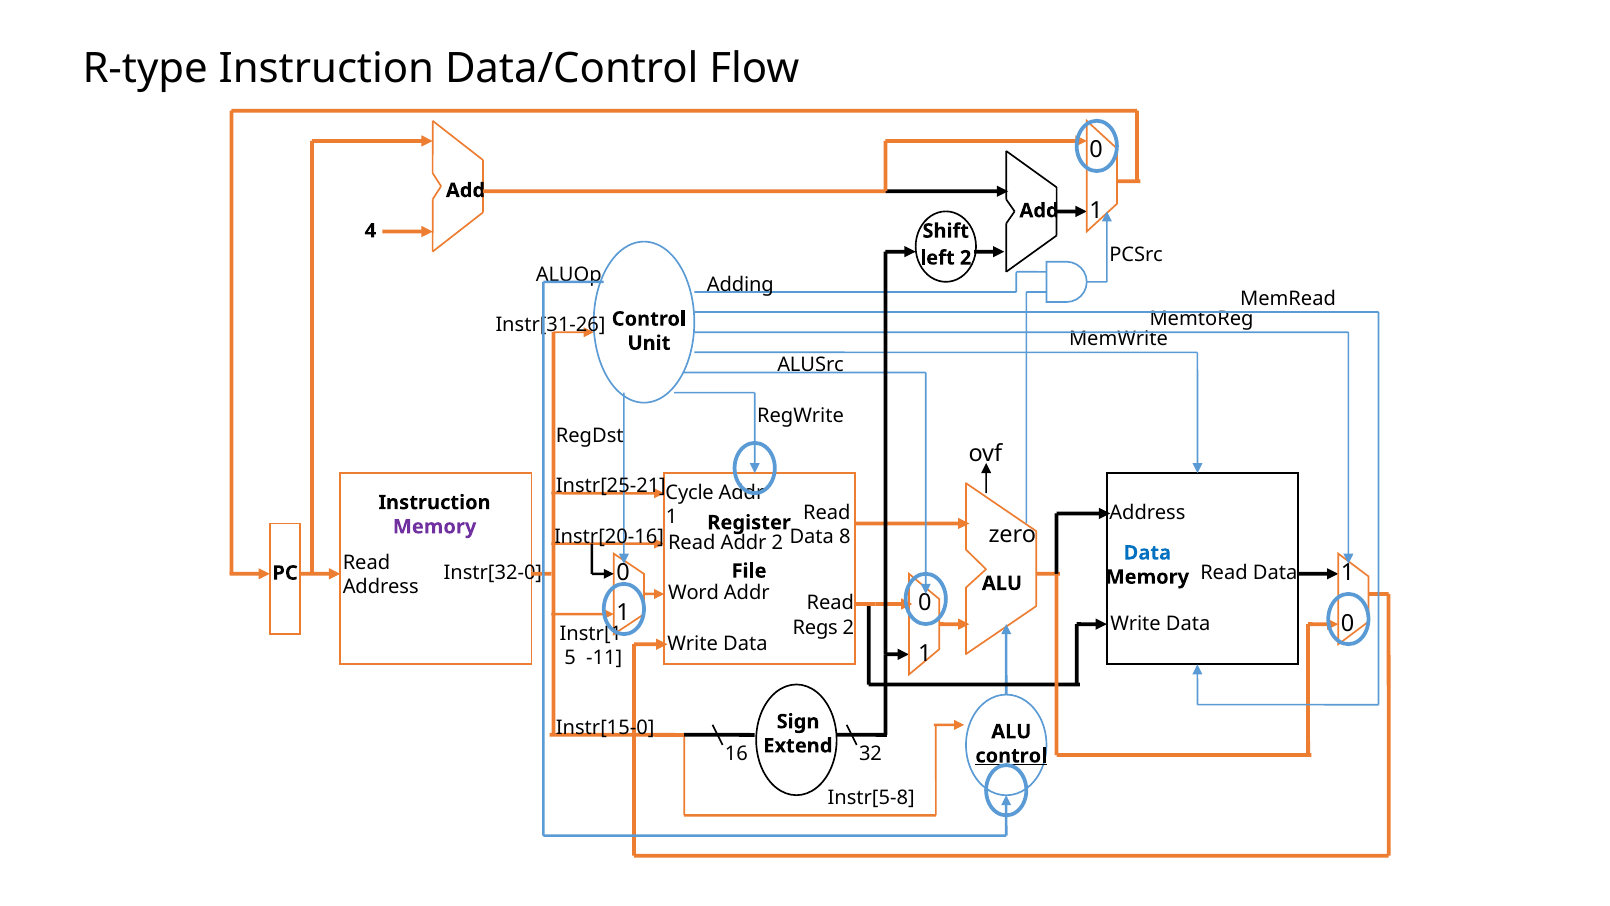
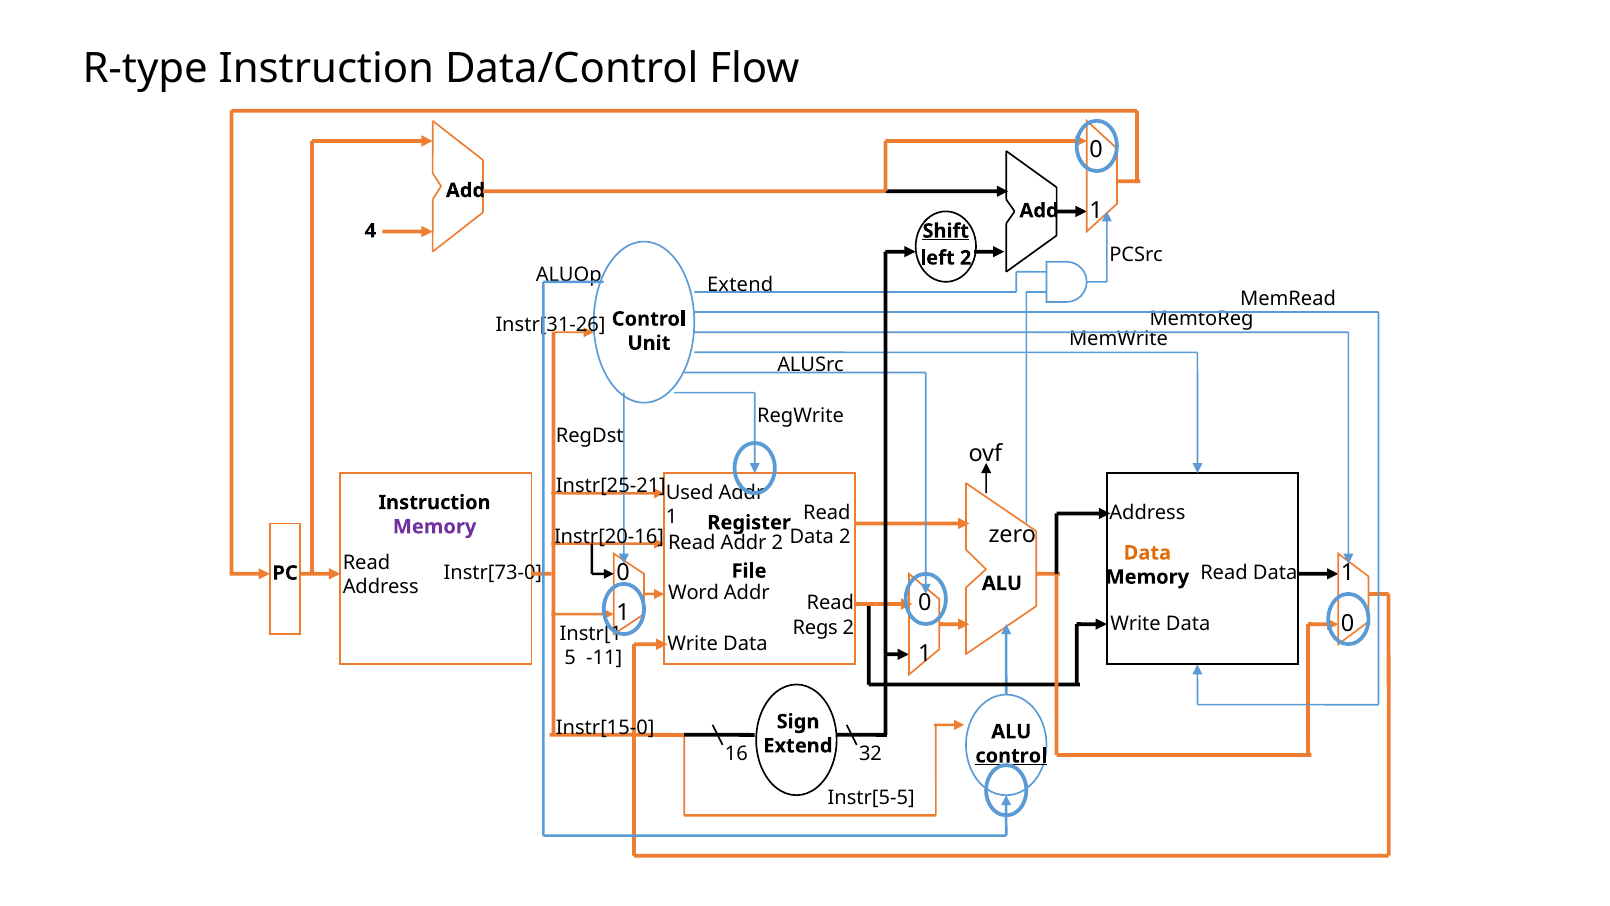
Shift underline: none -> present (946, 231)
Adding: Adding -> Extend (740, 285)
Cycle: Cycle -> Used (690, 492)
Data 8: 8 -> 2 (845, 537)
Data colour: blue -> orange (1147, 553)
Instr[32-0: Instr[32-0 -> Instr[73-0 (493, 573)
Instr[5-8: Instr[5-8 -> Instr[5-5 (871, 798)
